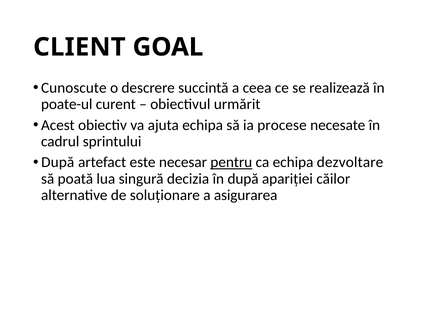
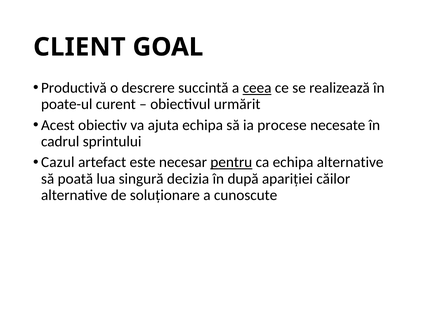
Cunoscute: Cunoscute -> Productivă (74, 88)
ceea underline: none -> present (257, 88)
După: După -> Cazul (58, 163)
echipa dezvoltare: dezvoltare -> alternative (350, 163)
asigurarea: asigurarea -> cunoscute (246, 196)
